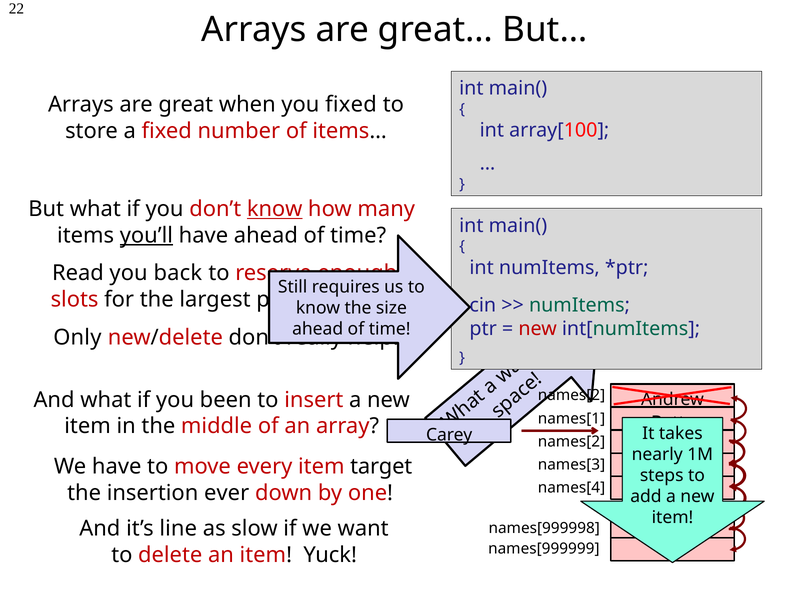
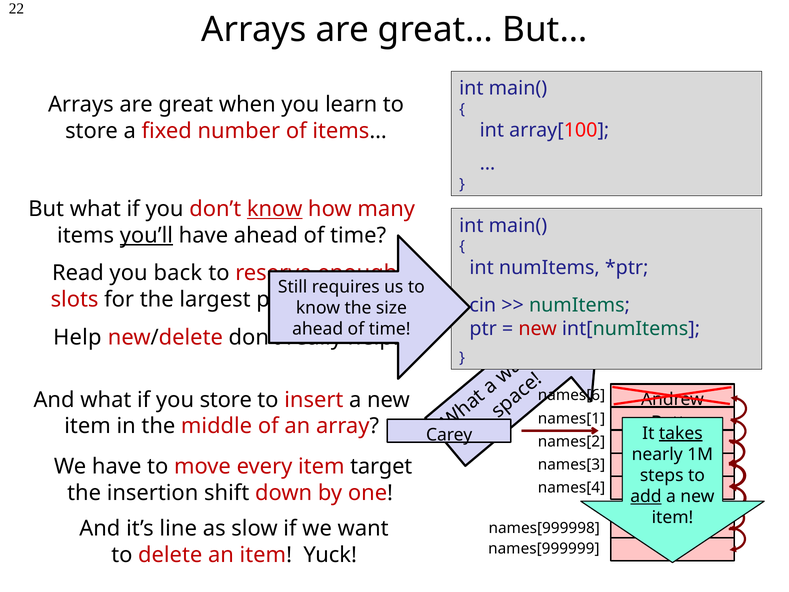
you fixed: fixed -> learn (351, 105)
Only: Only -> Help (77, 337)
names[2: names[2 -> names[6 (572, 395)
you been: been -> store (226, 400)
takes underline: none -> present (681, 433)
ever: ever -> shift (227, 493)
add underline: none -> present (646, 496)
